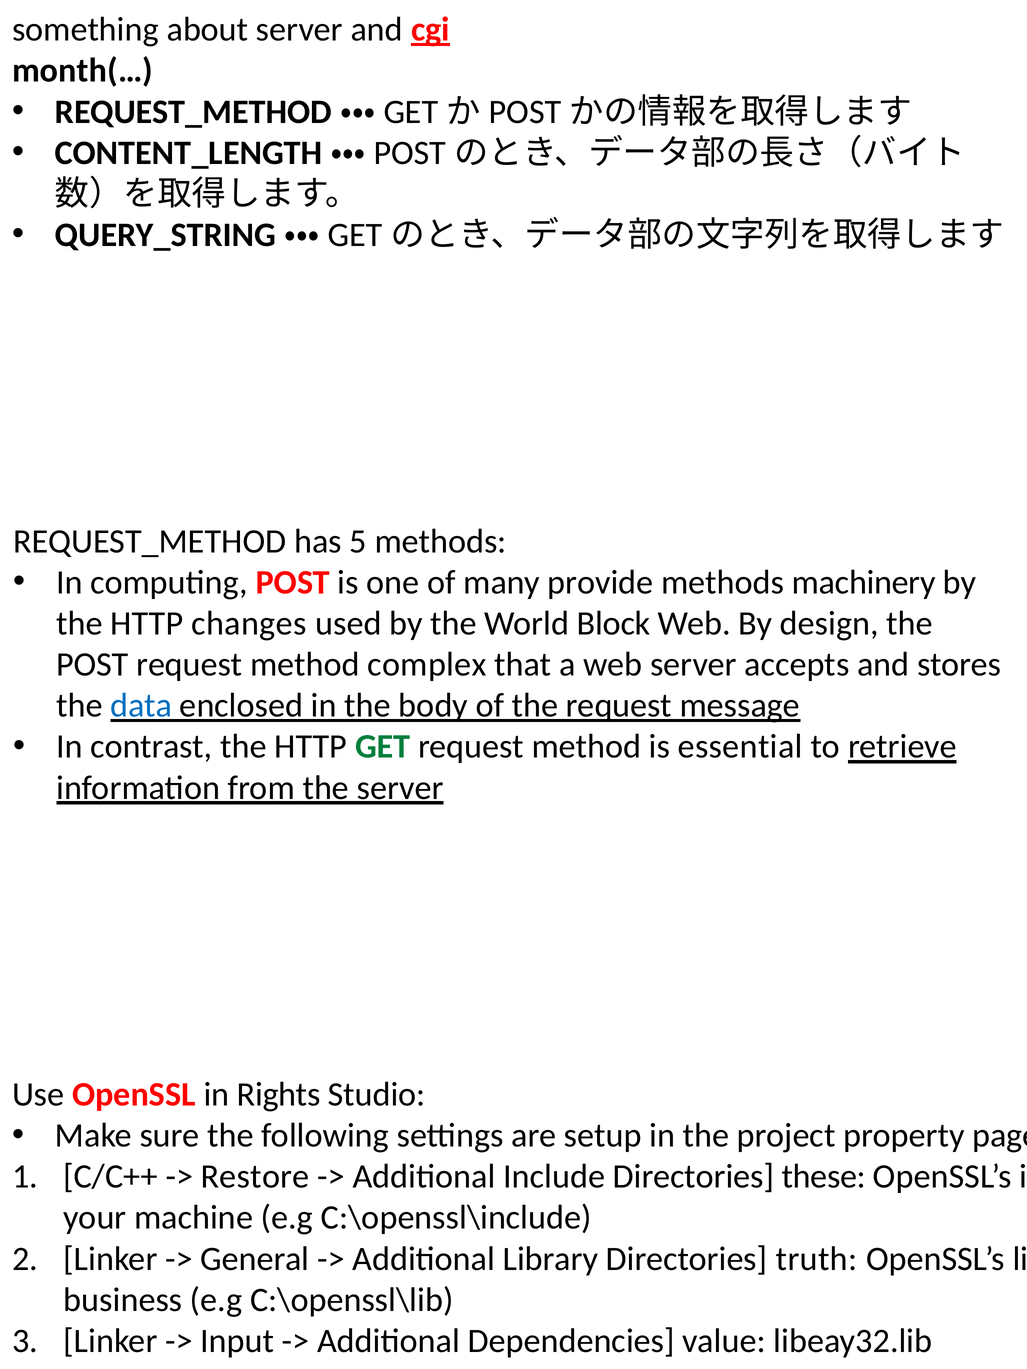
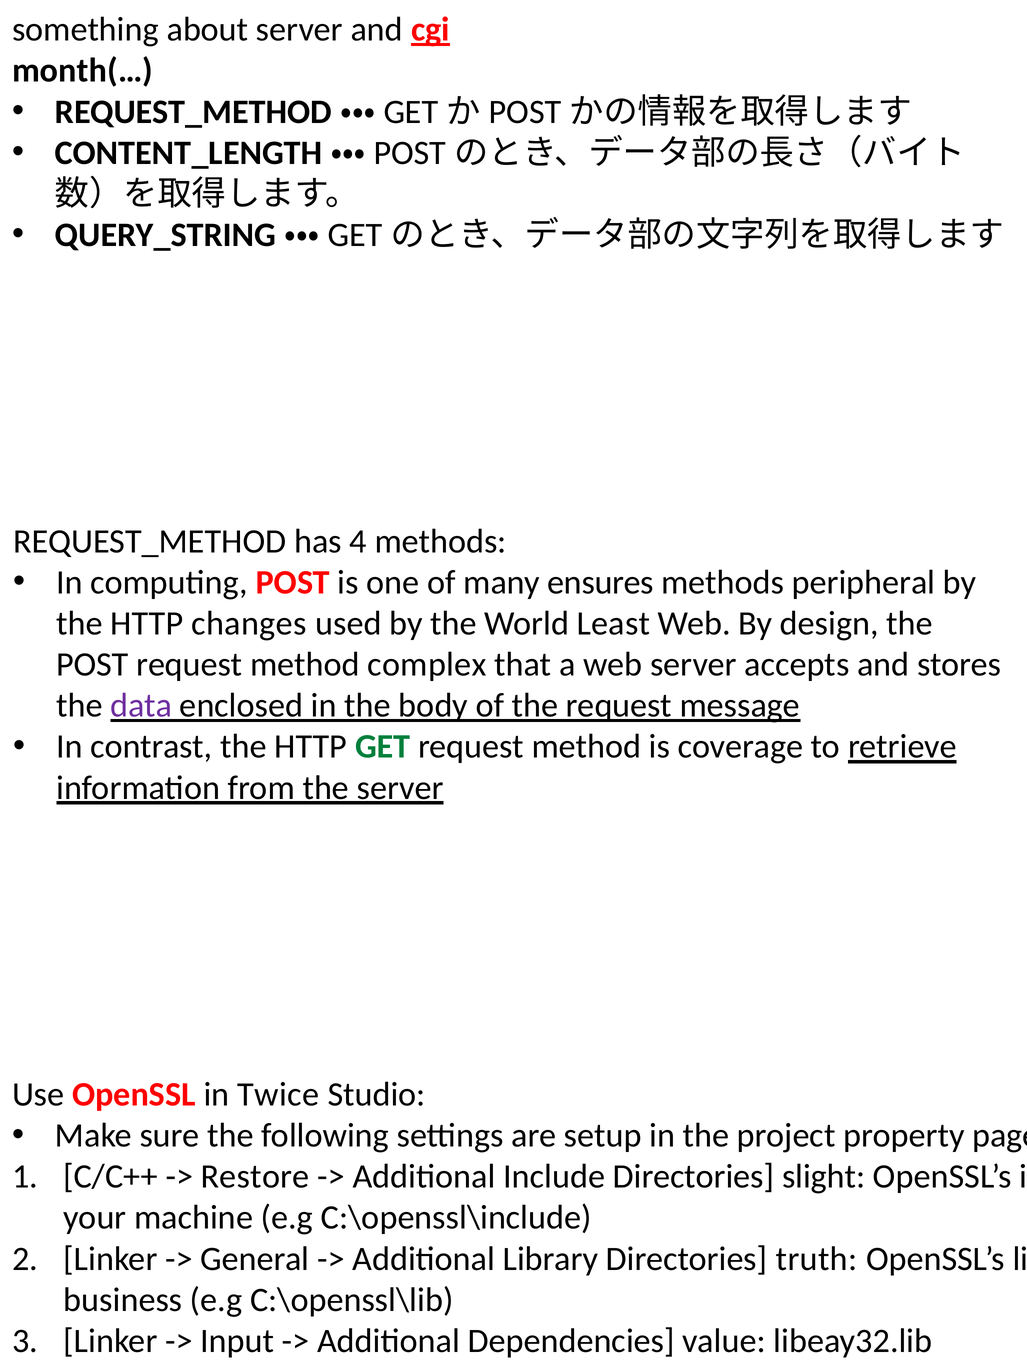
5: 5 -> 4 (358, 541)
provide: provide -> ensures (601, 583)
machinery: machinery -> peripheral (864, 583)
Block: Block -> Least (613, 624)
data colour: blue -> purple (141, 706)
essential: essential -> coverage (740, 747)
Rights: Rights -> Twice (278, 1095)
these: these -> slight (824, 1177)
